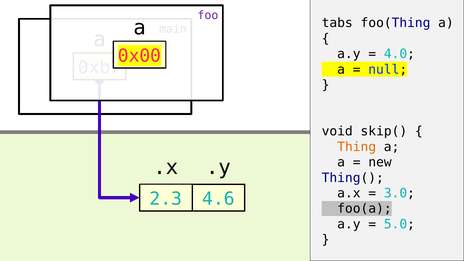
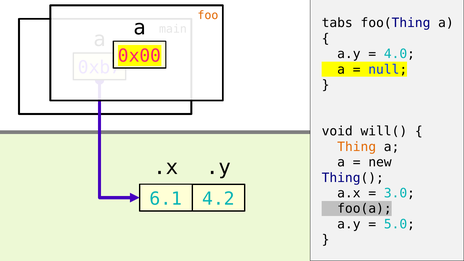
foo colour: purple -> orange (208, 15)
skip(: skip( -> will( (384, 131)
2.3: 2.3 -> 6.1 (166, 199)
4.6: 4.6 -> 4.2 (218, 199)
